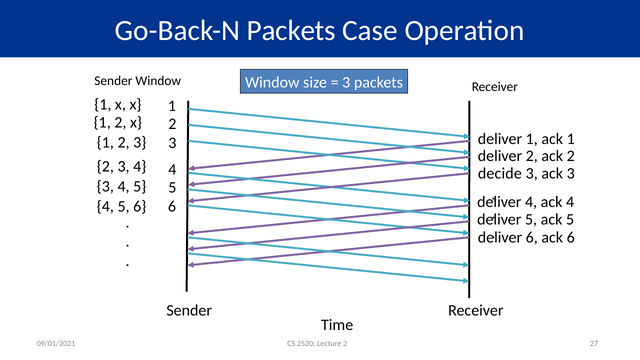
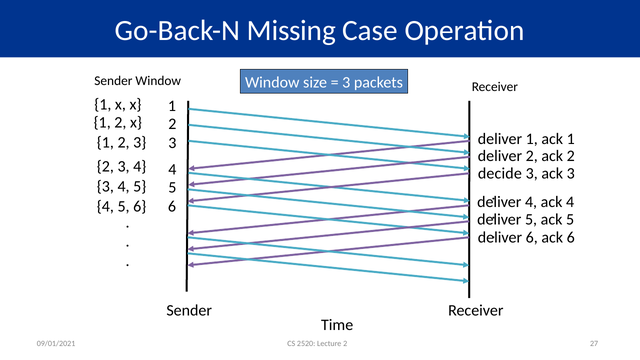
Go-Back-N Packets: Packets -> Missing (291, 31)
